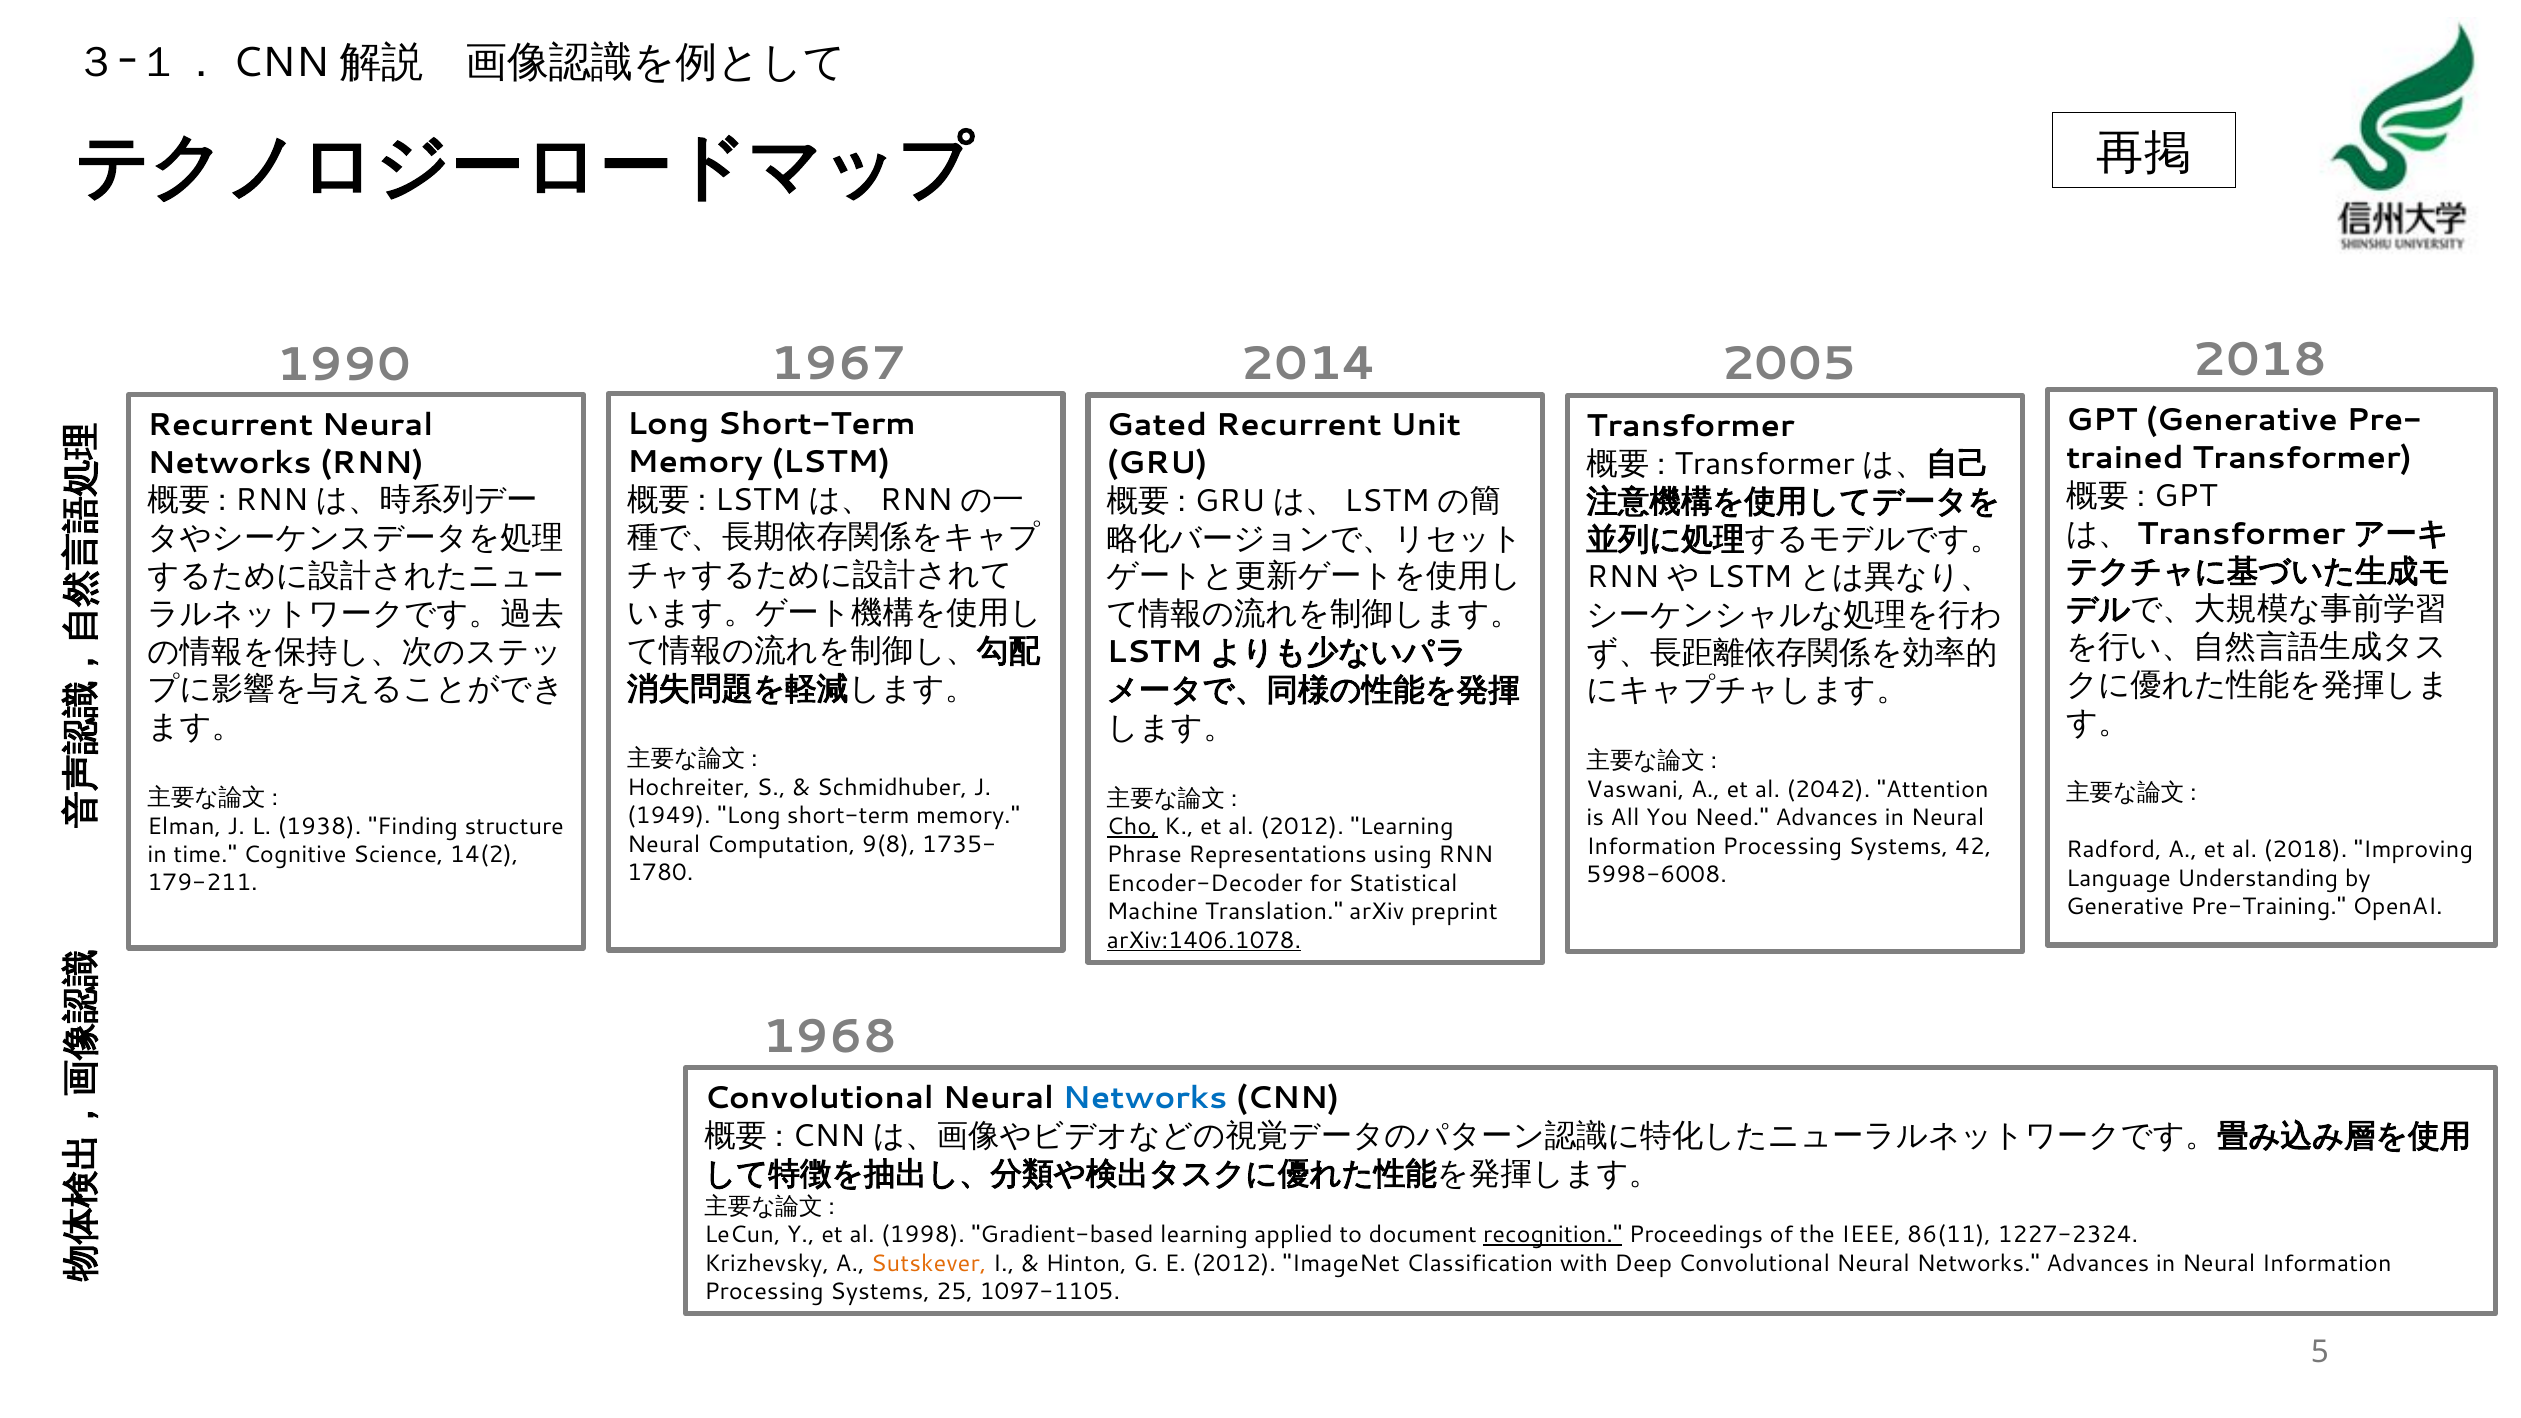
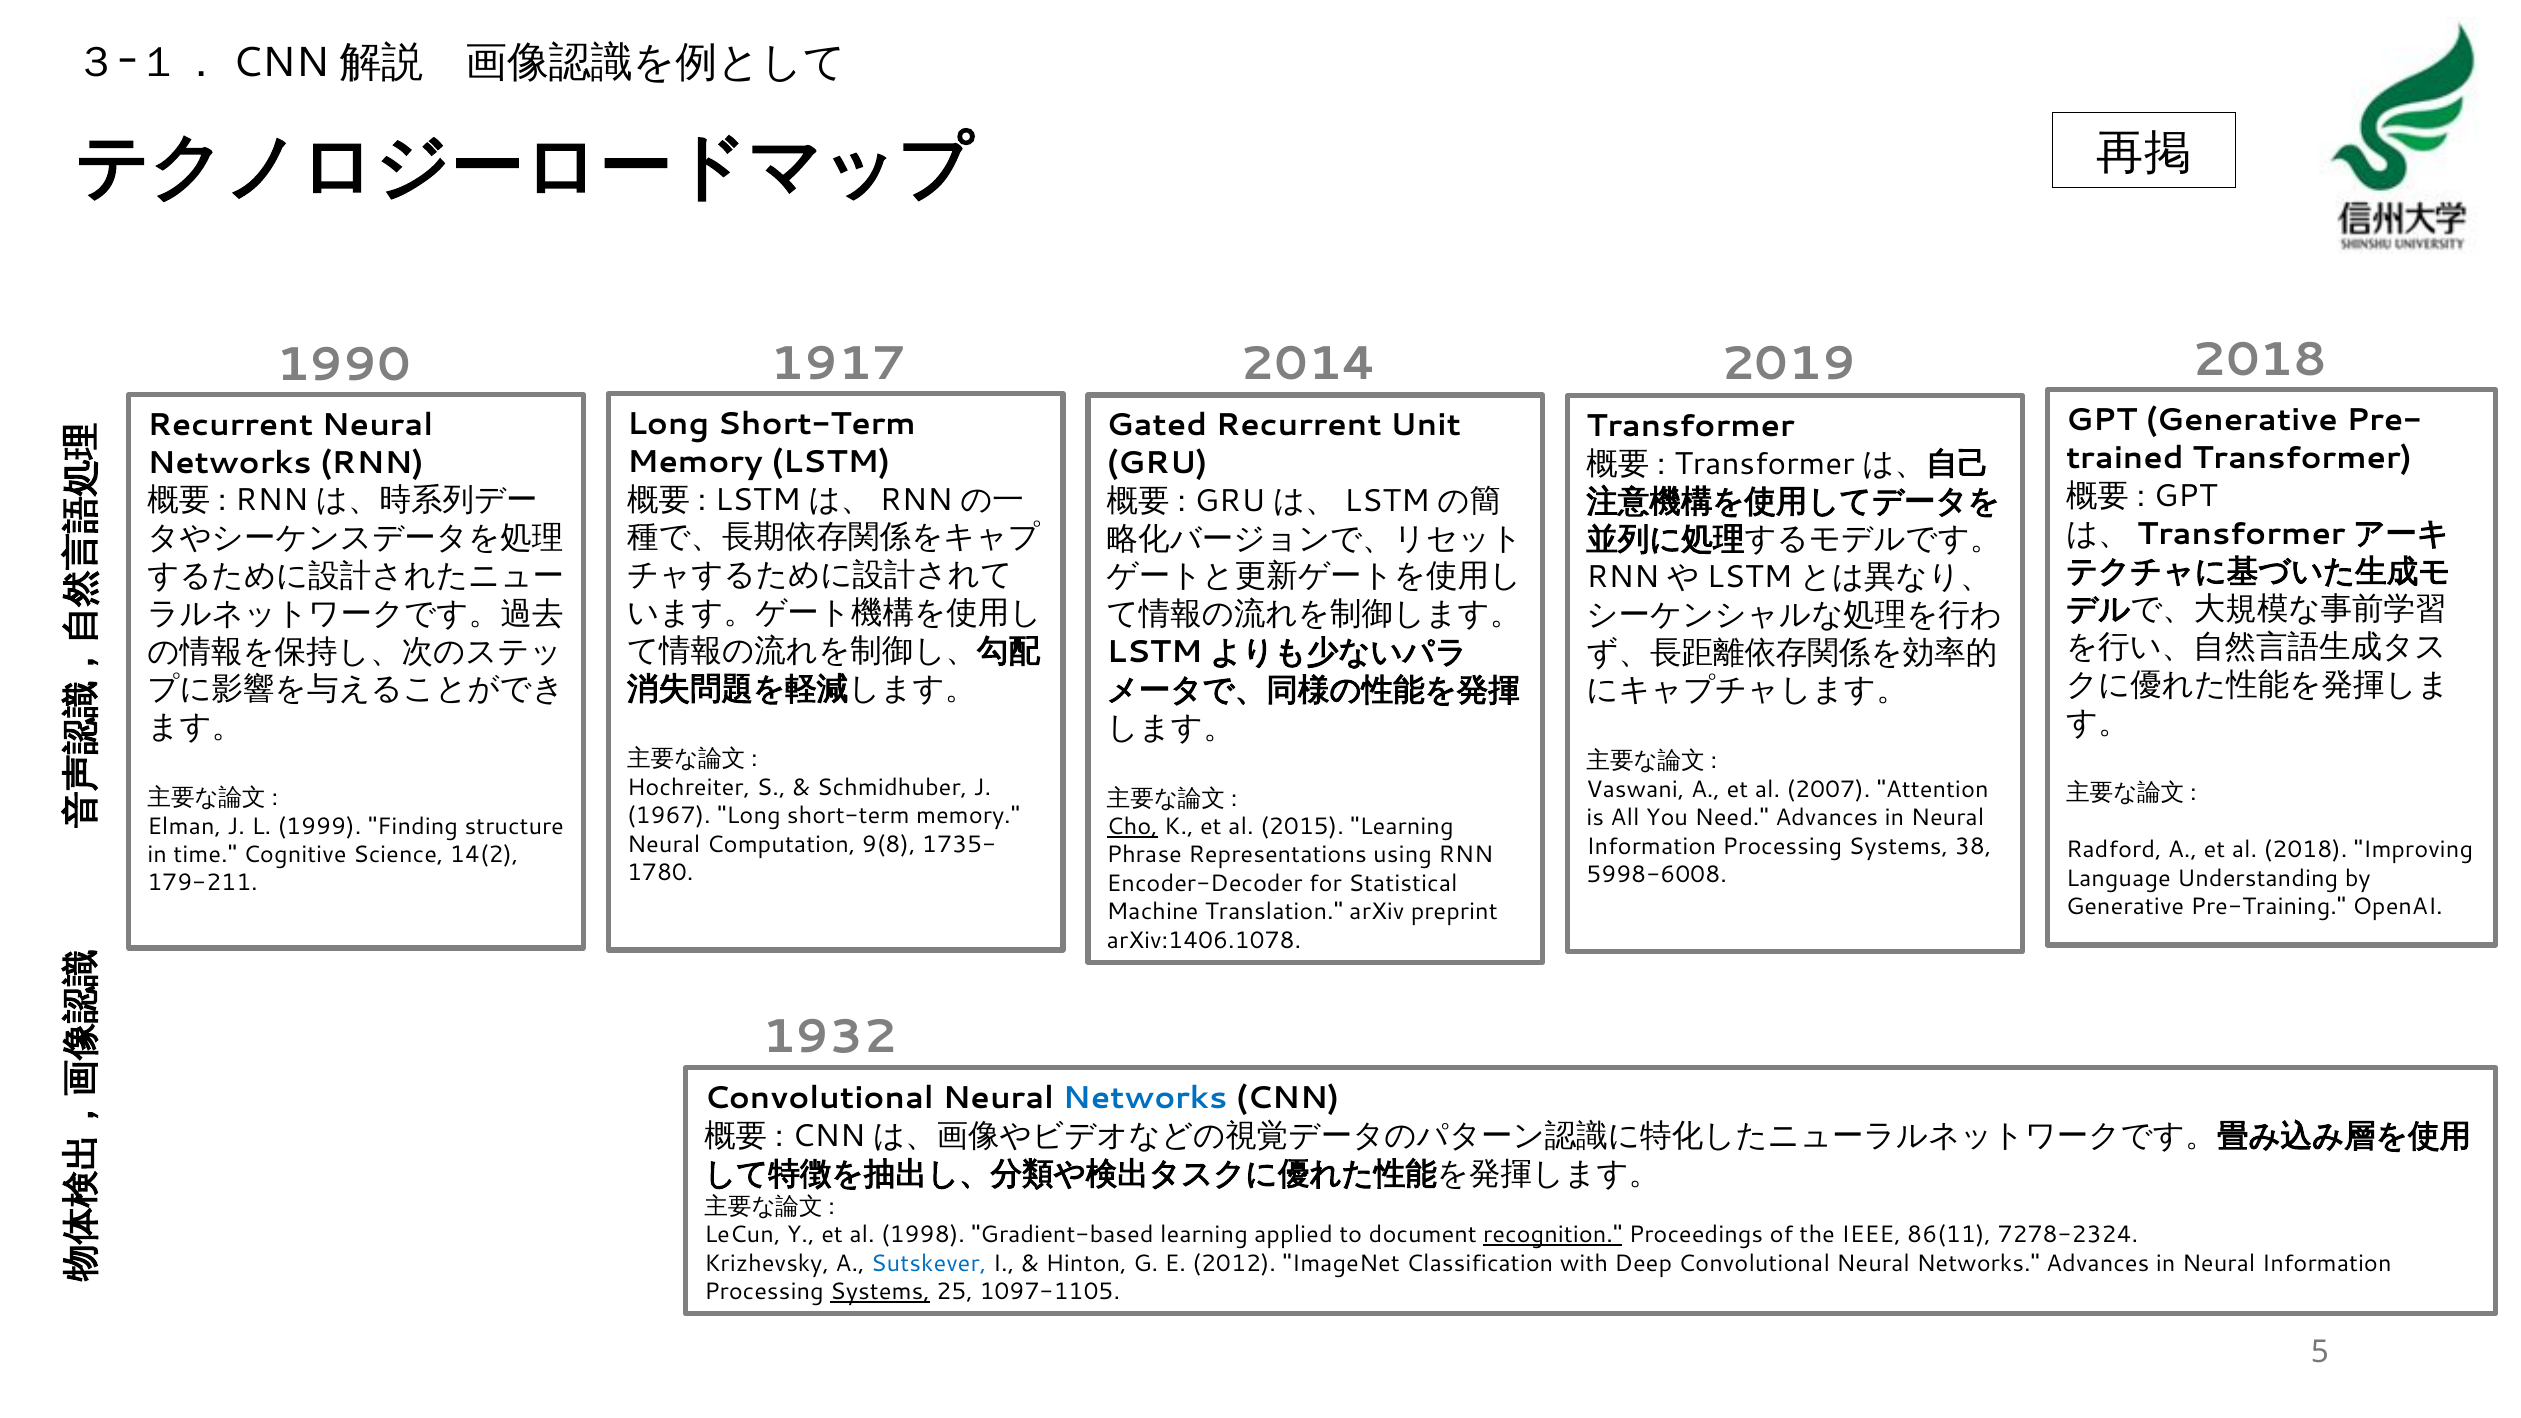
1967: 1967 -> 1917 (838, 364)
2005: 2005 -> 2019 (1789, 363)
2042: 2042 -> 2007 (1828, 789)
1949: 1949 -> 1967 (669, 816)
1938: 1938 -> 1999 (319, 826)
al 2012: 2012 -> 2015 (1302, 827)
42: 42 -> 38 (1973, 846)
arXiv:1406.1078 underline: present -> none (1204, 940)
1968: 1968 -> 1932 (829, 1037)
1227-2324: 1227-2324 -> 7278-2324 (2068, 1235)
Sutskever colour: orange -> blue (929, 1263)
Systems underline: none -> present (880, 1292)
